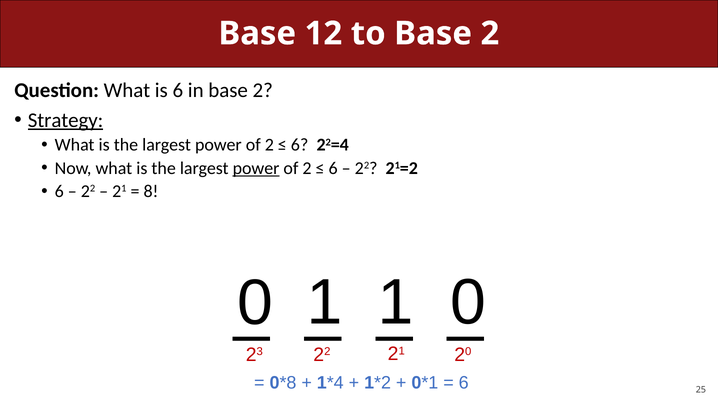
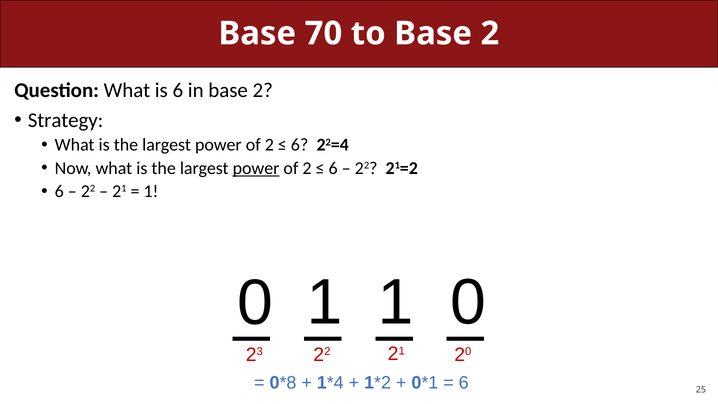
12: 12 -> 70 (323, 33)
Strategy underline: present -> none (66, 120)
8: 8 -> 1 (151, 191)
